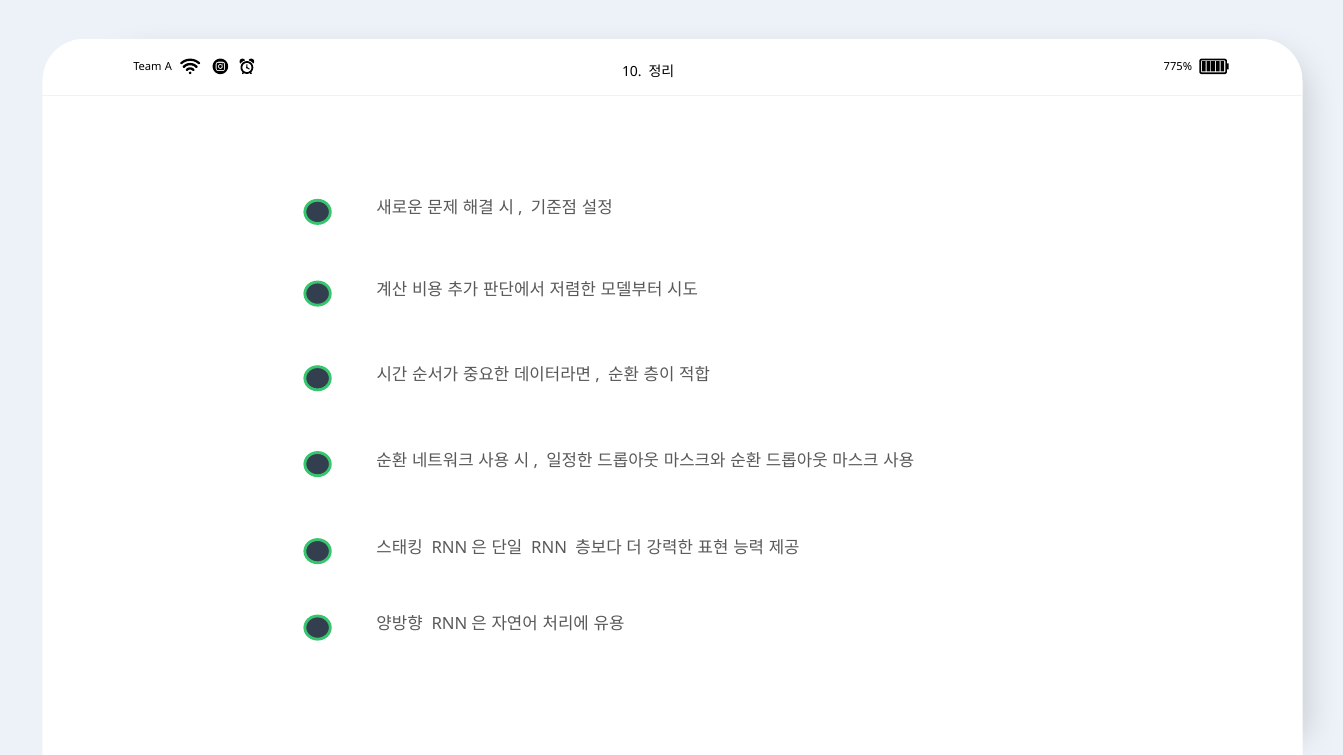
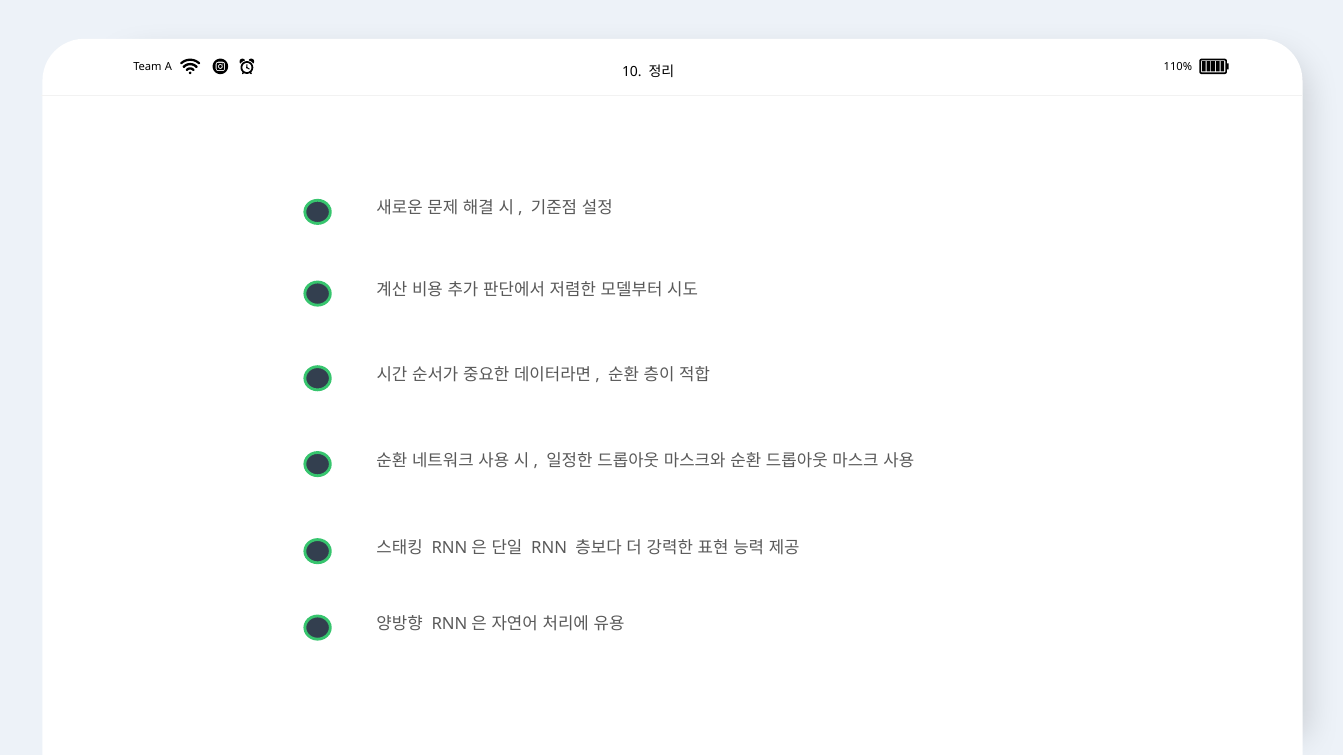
775%: 775% -> 110% (1178, 67)
